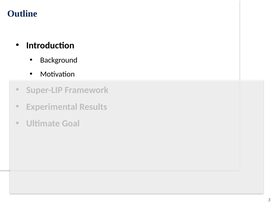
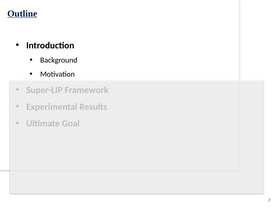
Outline underline: none -> present (22, 14)
